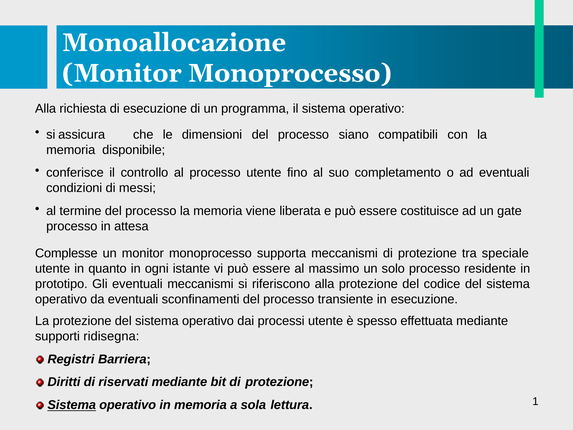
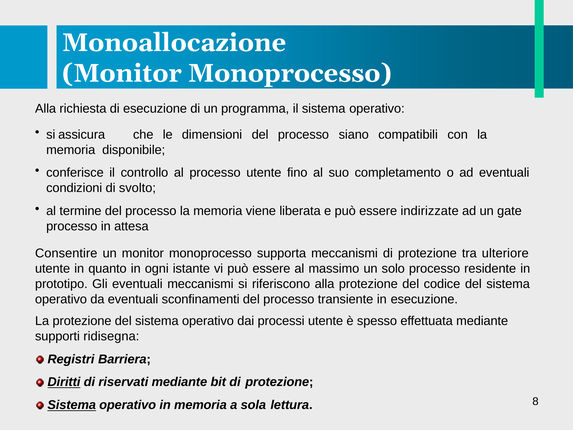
messi: messi -> svolto (137, 188)
costituisce: costituisce -> indirizzate (430, 211)
Complesse: Complesse -> Consentire (66, 253)
speciale: speciale -> ulteriore (505, 253)
Diritti underline: none -> present (64, 382)
1: 1 -> 8 (536, 401)
